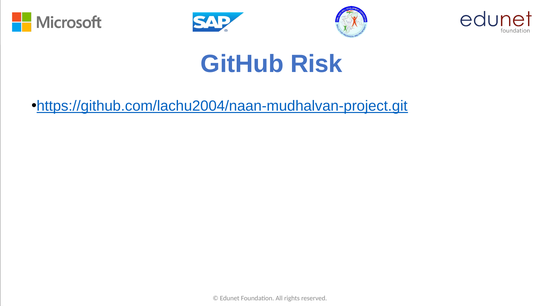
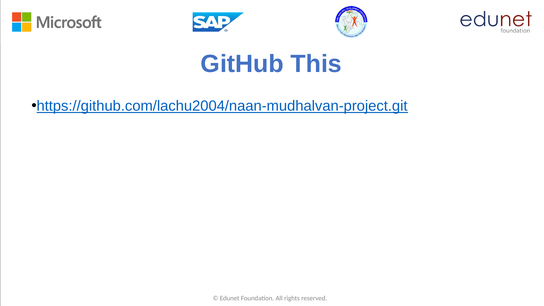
Risk: Risk -> This (316, 64)
